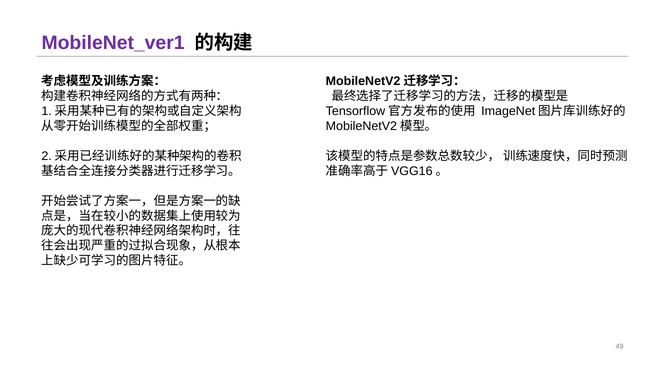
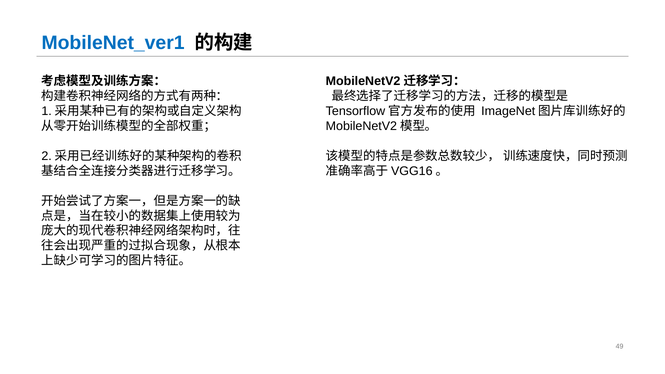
MobileNet_ver1 colour: purple -> blue (113, 43)
